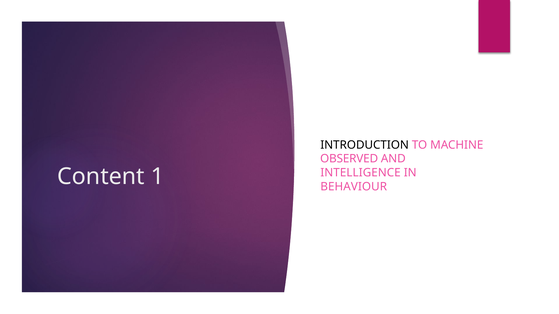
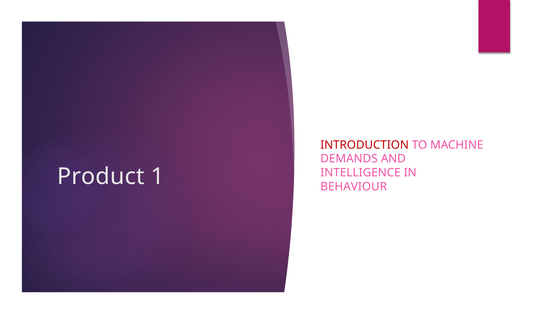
INTRODUCTION colour: black -> red (365, 145)
OBSERVED: OBSERVED -> DEMANDS (349, 159)
Content: Content -> Product (101, 177)
